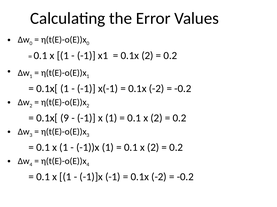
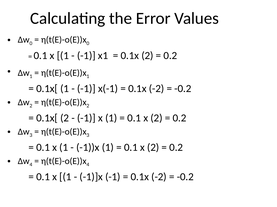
0.1x[ 9: 9 -> 2 (65, 118)
